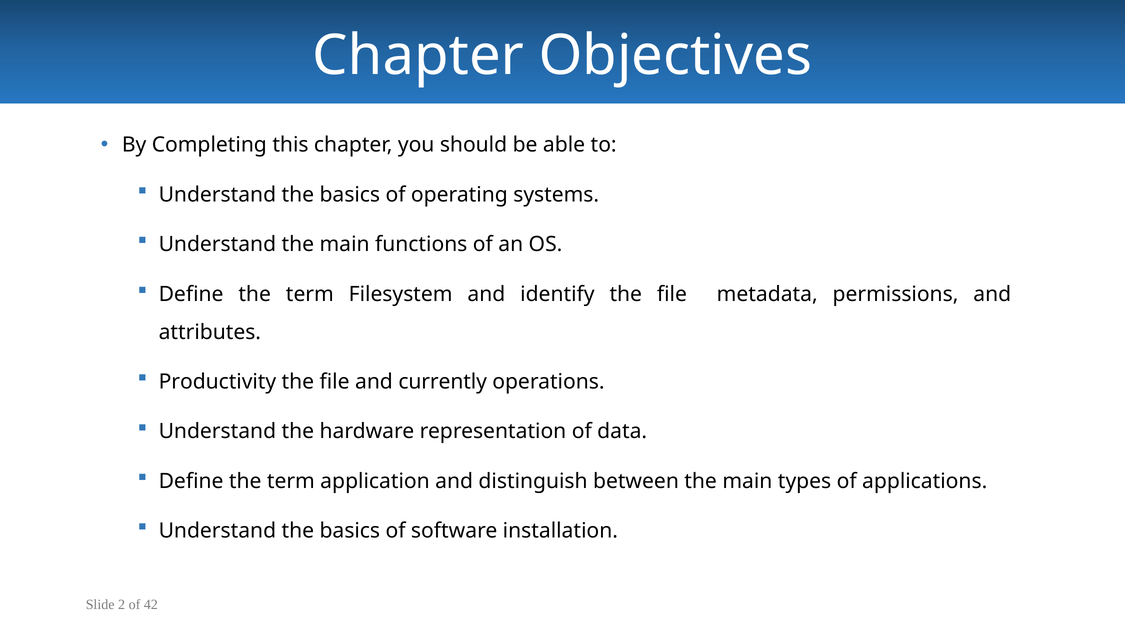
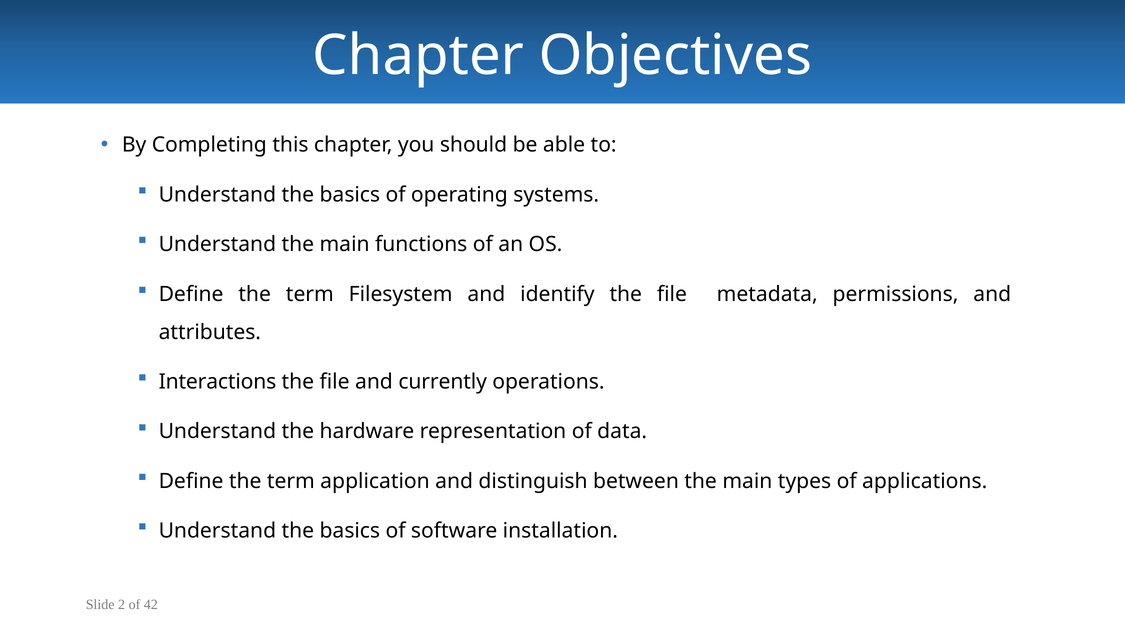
Productivity: Productivity -> Interactions (217, 382)
